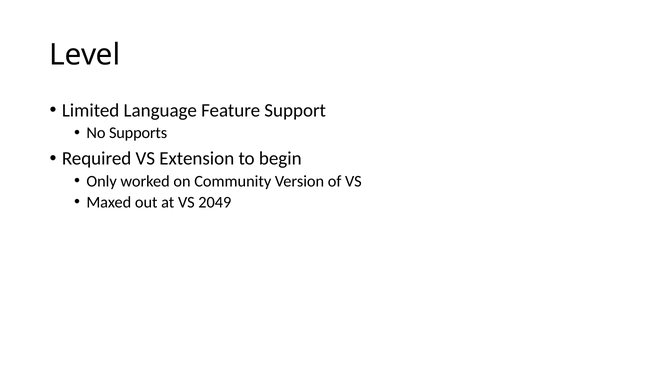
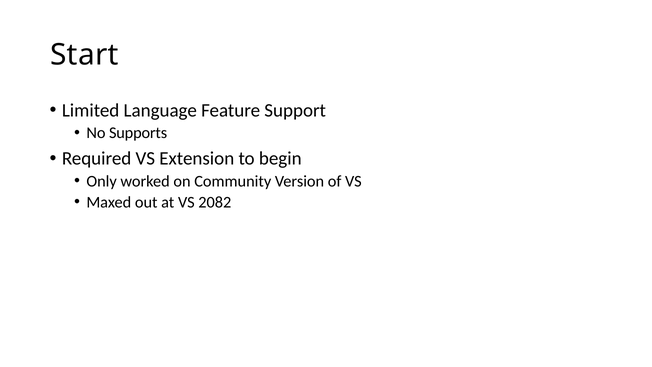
Level: Level -> Start (84, 55)
2049: 2049 -> 2082 (215, 202)
